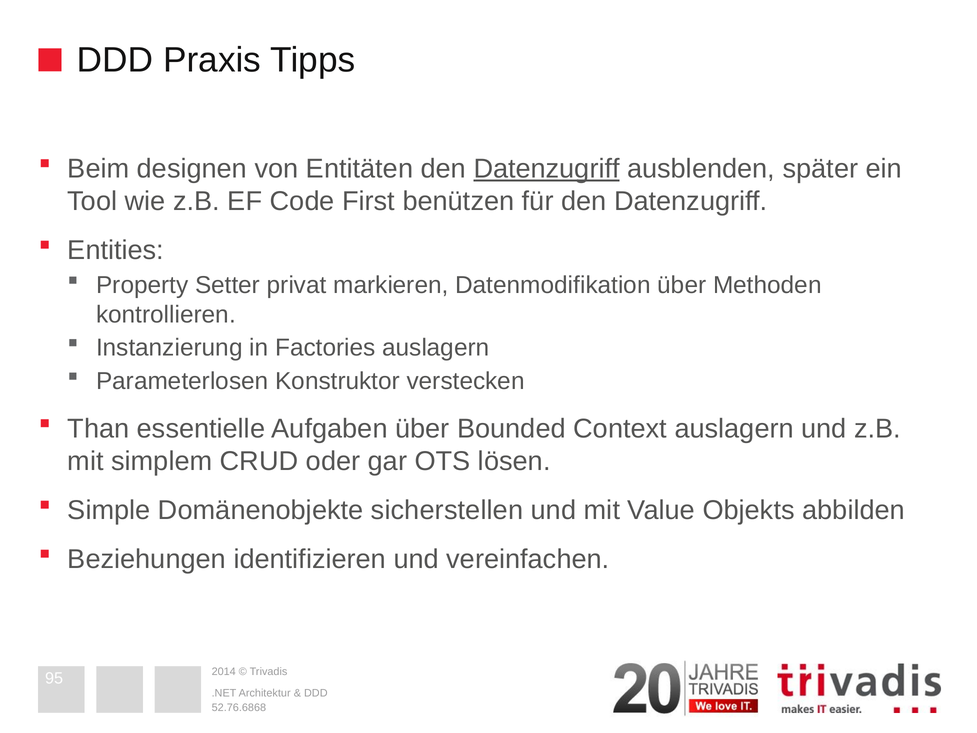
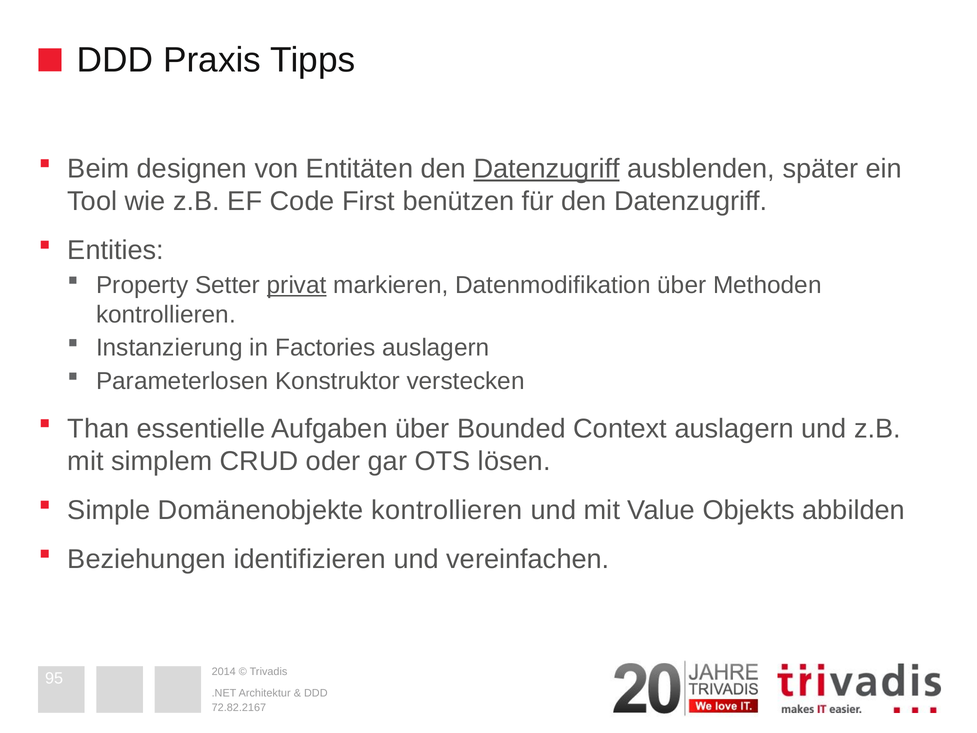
privat underline: none -> present (297, 285)
Domänenobjekte sicherstellen: sicherstellen -> kontrollieren (447, 510)
52.76.6868: 52.76.6868 -> 72.82.2167 (239, 707)
